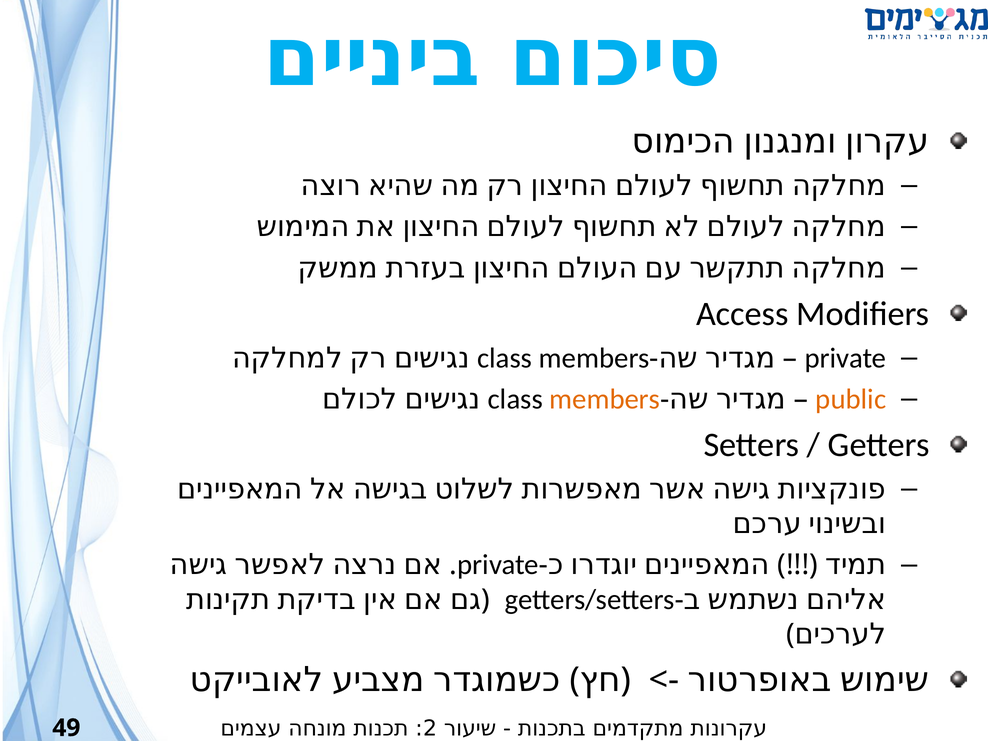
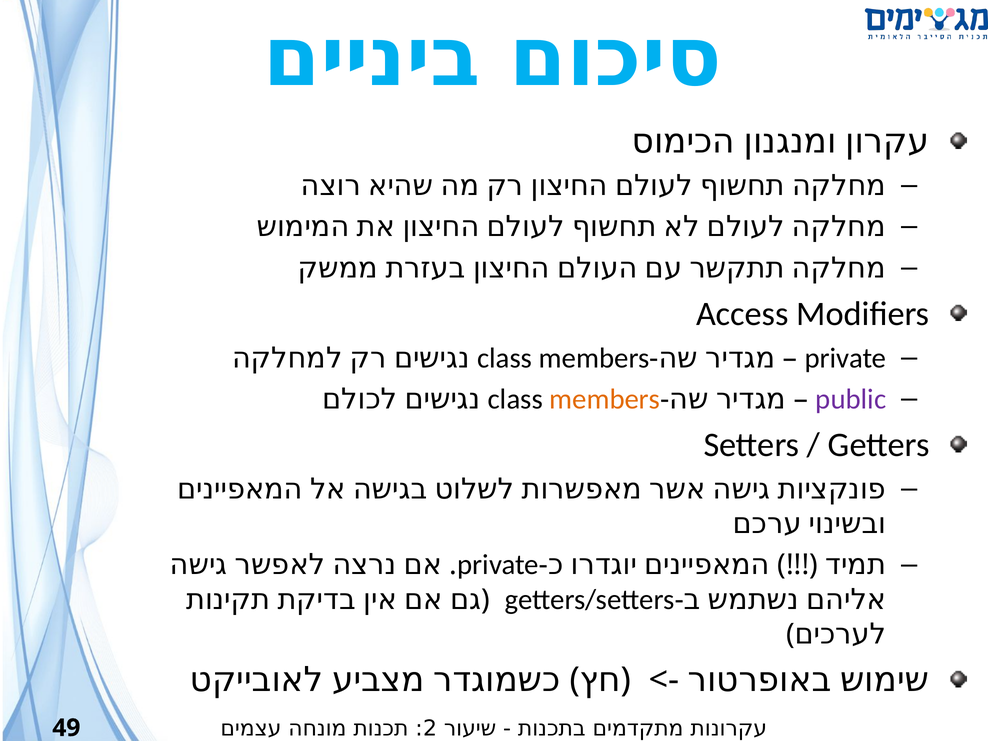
public colour: orange -> purple (851, 399)
